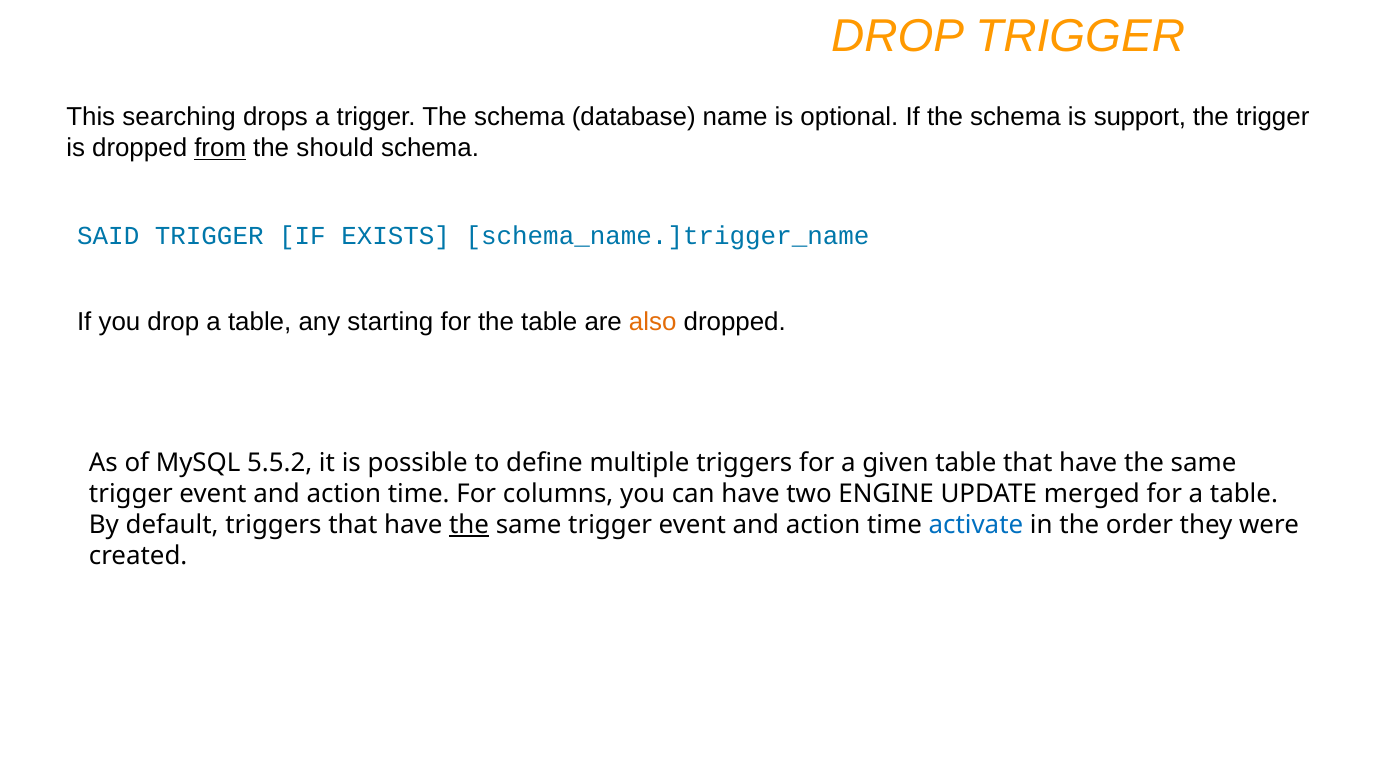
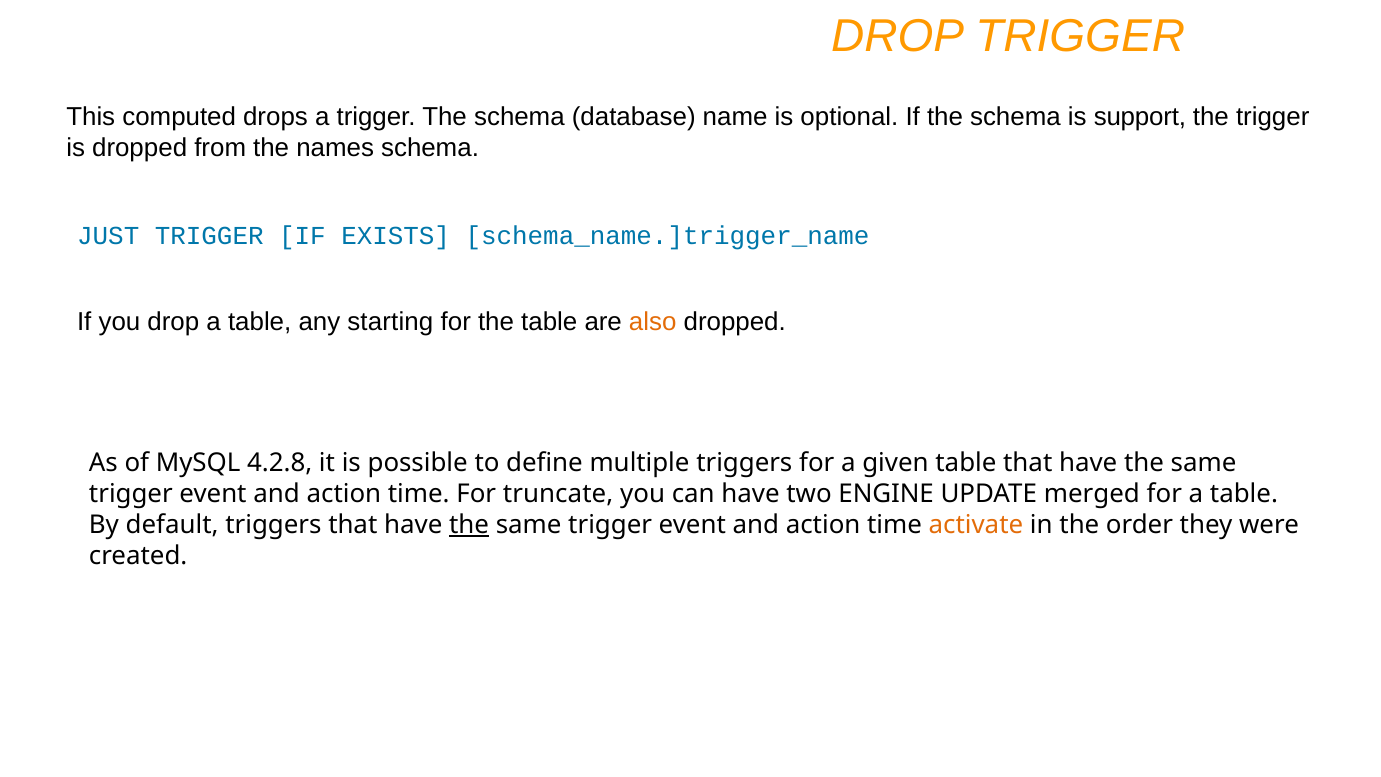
searching: searching -> computed (179, 117)
from underline: present -> none (220, 148)
should: should -> names (335, 148)
SAID: SAID -> JUST (108, 236)
5.5.2: 5.5.2 -> 4.2.8 (280, 463)
columns: columns -> truncate (558, 494)
activate colour: blue -> orange (976, 525)
